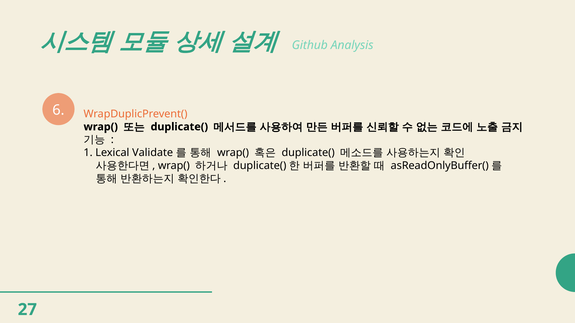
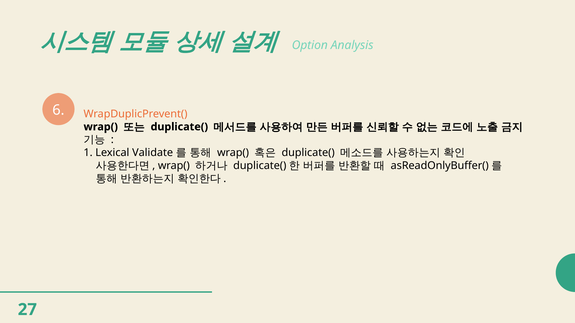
Github: Github -> Option (310, 45)
